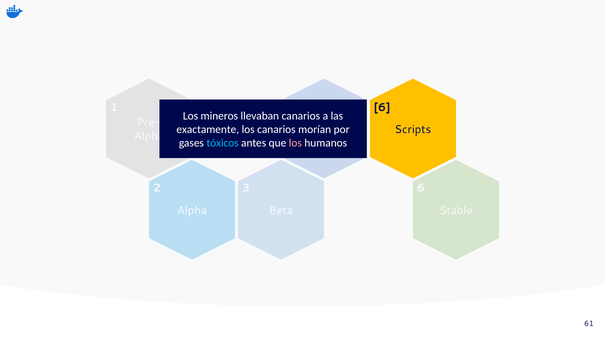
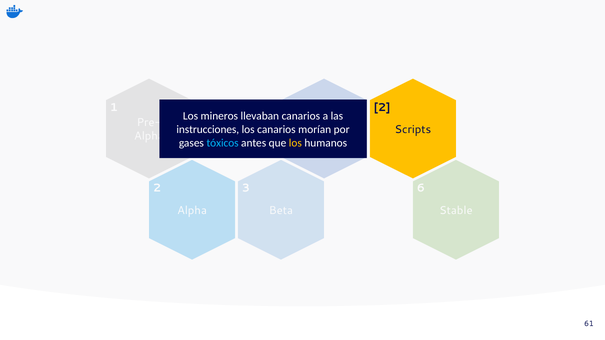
6: 6 -> 2 (382, 108)
exactamente: exactamente -> instrucciones (208, 130)
los colour: pink -> yellow (295, 143)
